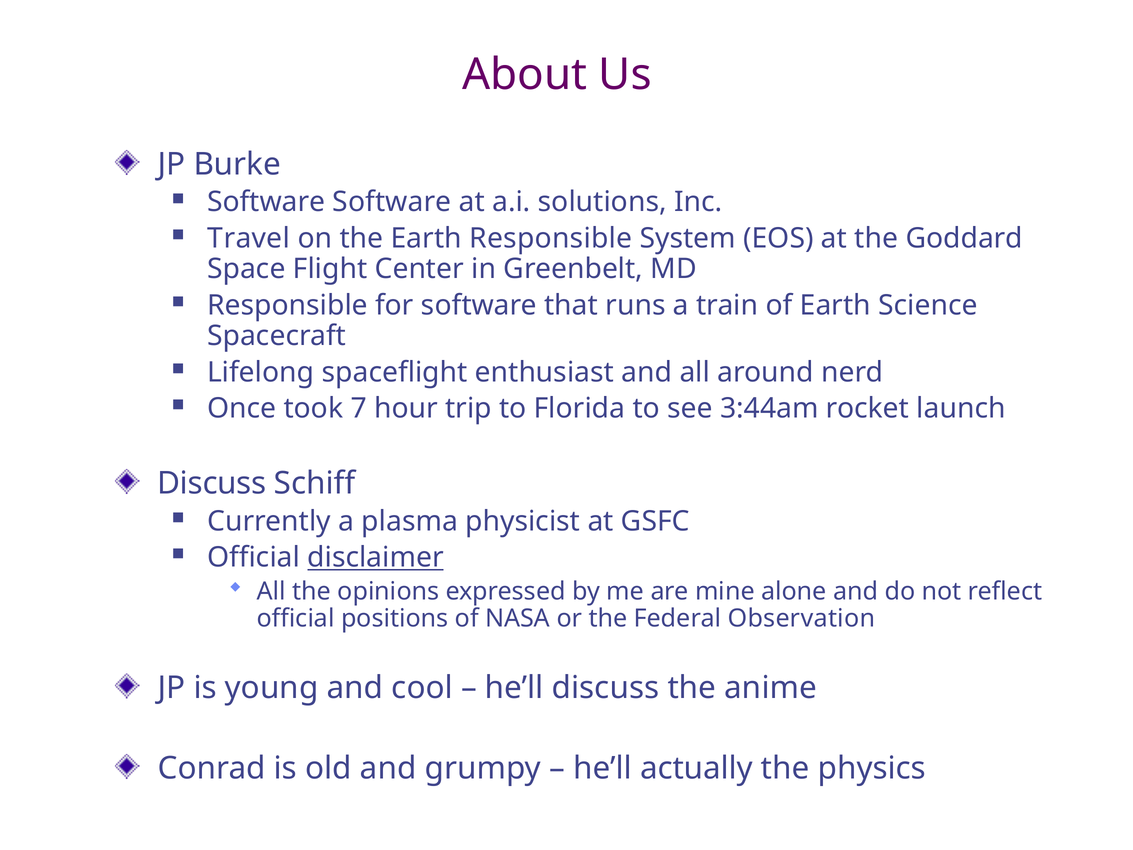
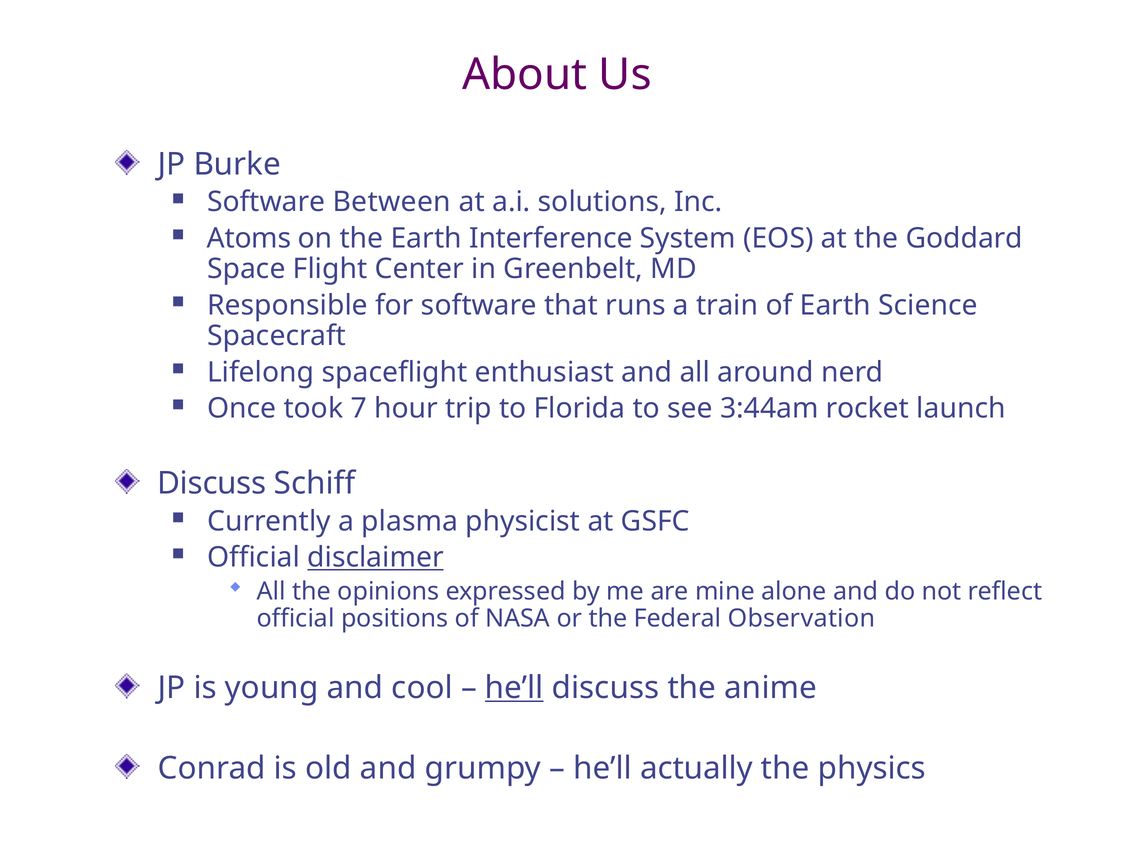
Software Software: Software -> Between (392, 202)
Travel: Travel -> Atoms (249, 238)
Earth Responsible: Responsible -> Interference (551, 238)
he’ll underline: none -> present (514, 688)
